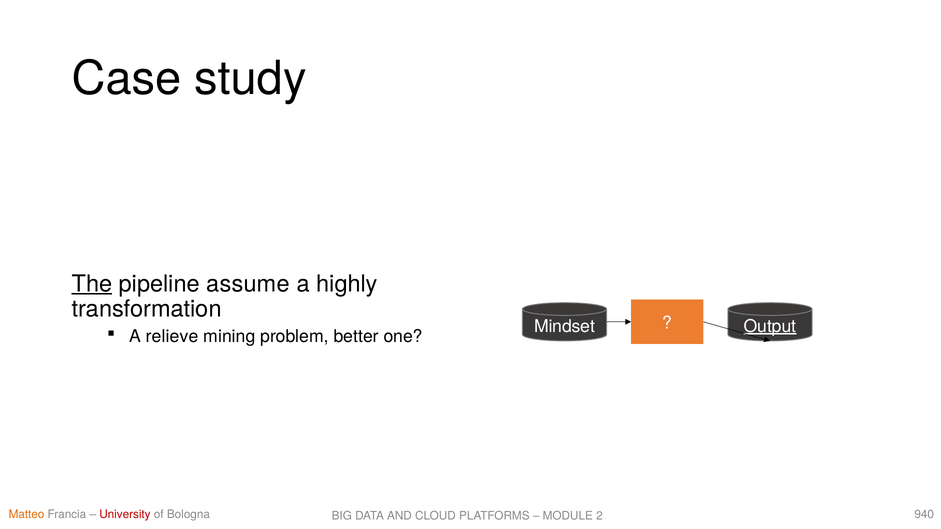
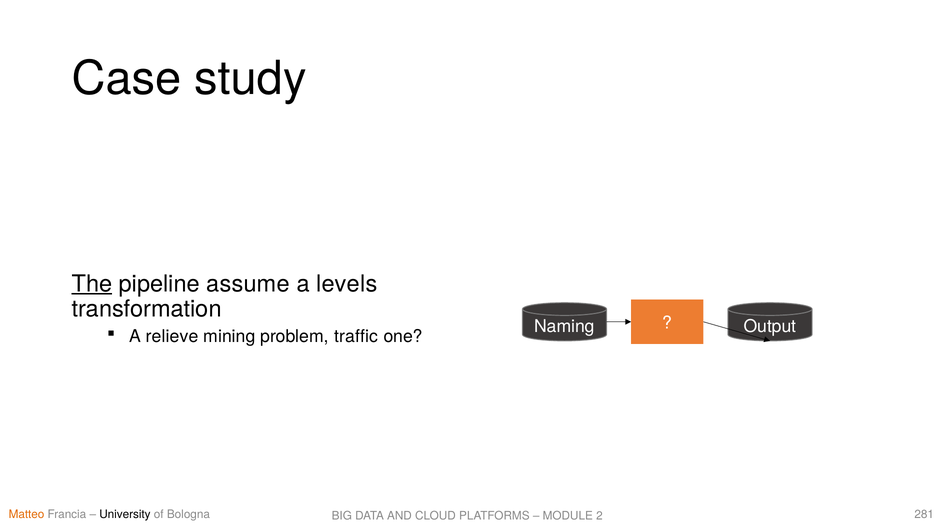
highly: highly -> levels (347, 284)
Mindset: Mindset -> Naming (564, 326)
Output underline: present -> none (770, 326)
better: better -> traffic (356, 337)
University colour: red -> black (125, 515)
940: 940 -> 281 (924, 515)
